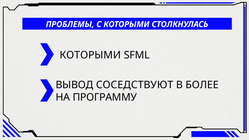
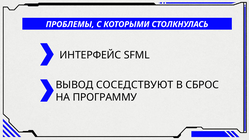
КОТОРЫМИ: КОТОРЫМИ -> ИНТЕРФЕЙС (90, 55)
БОЛЕЕ: БОЛЕЕ -> СБРОС (202, 85)
